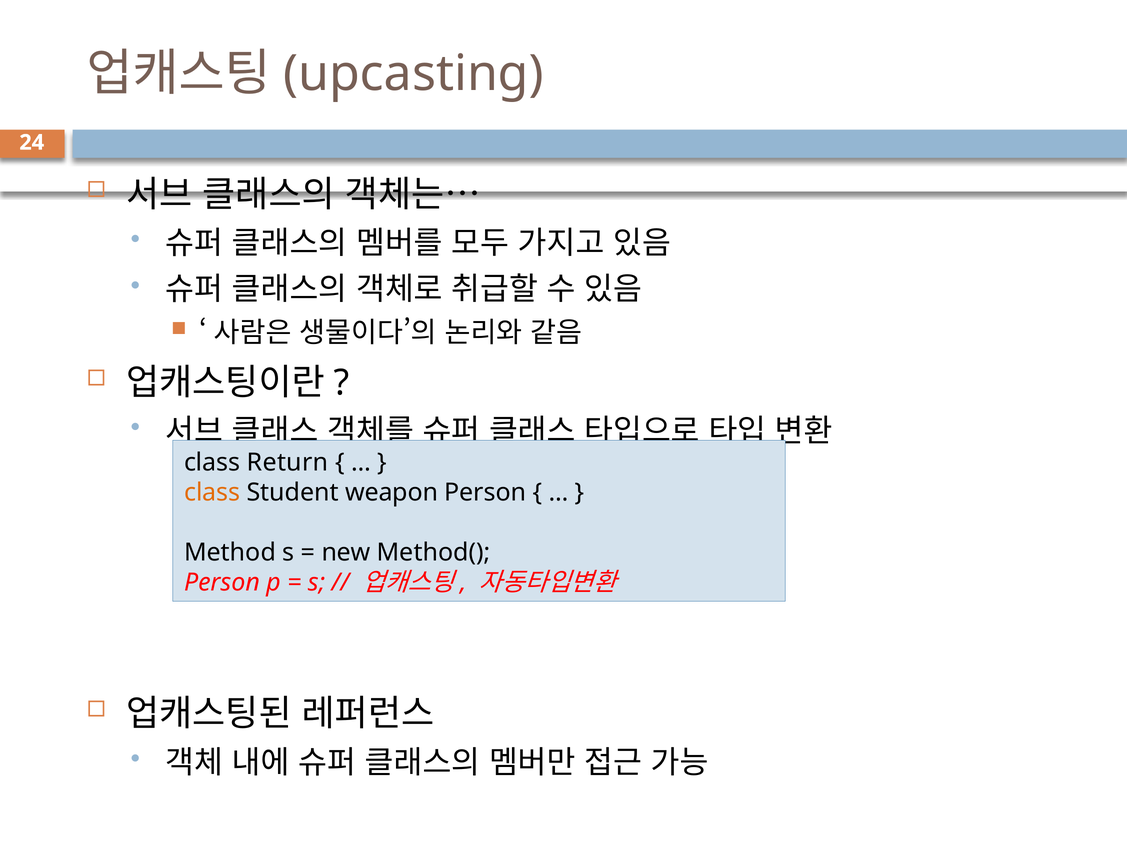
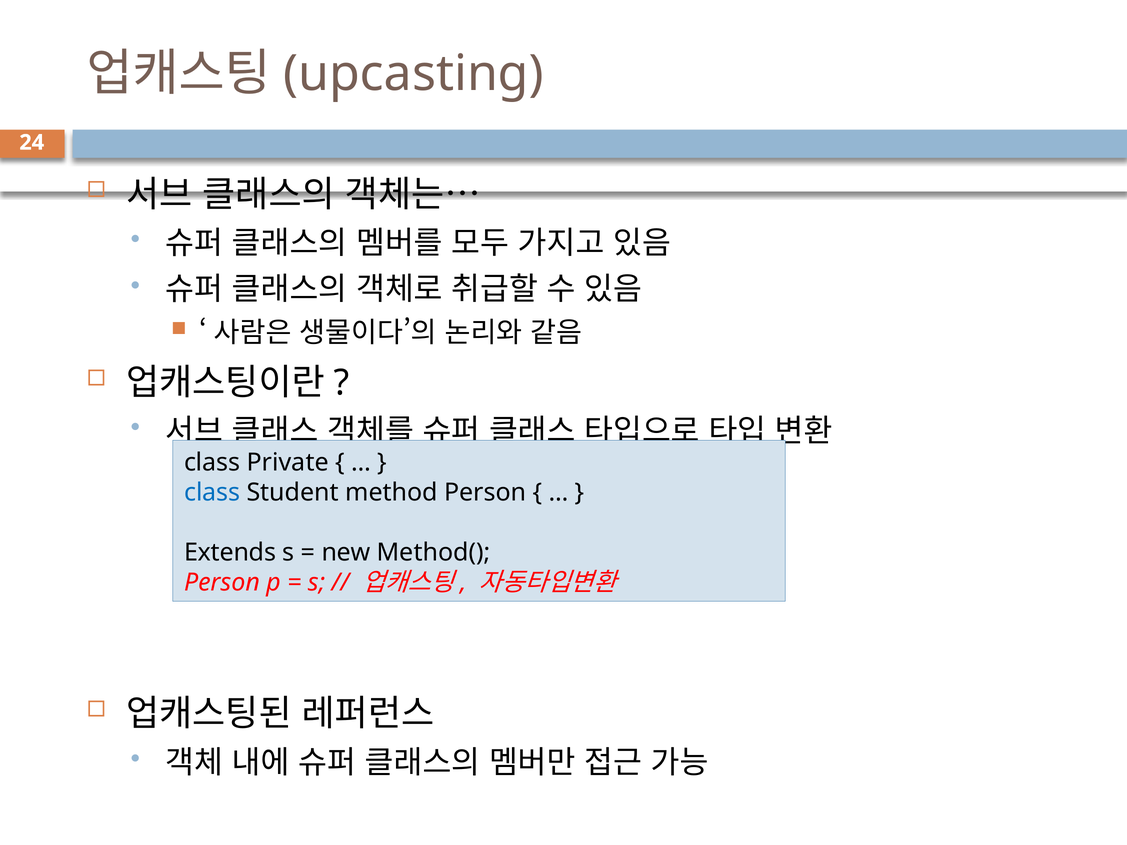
Return: Return -> Private (288, 463)
class colour: orange -> blue (212, 493)
weapon: weapon -> method (391, 493)
Method: Method -> Extends (230, 553)
